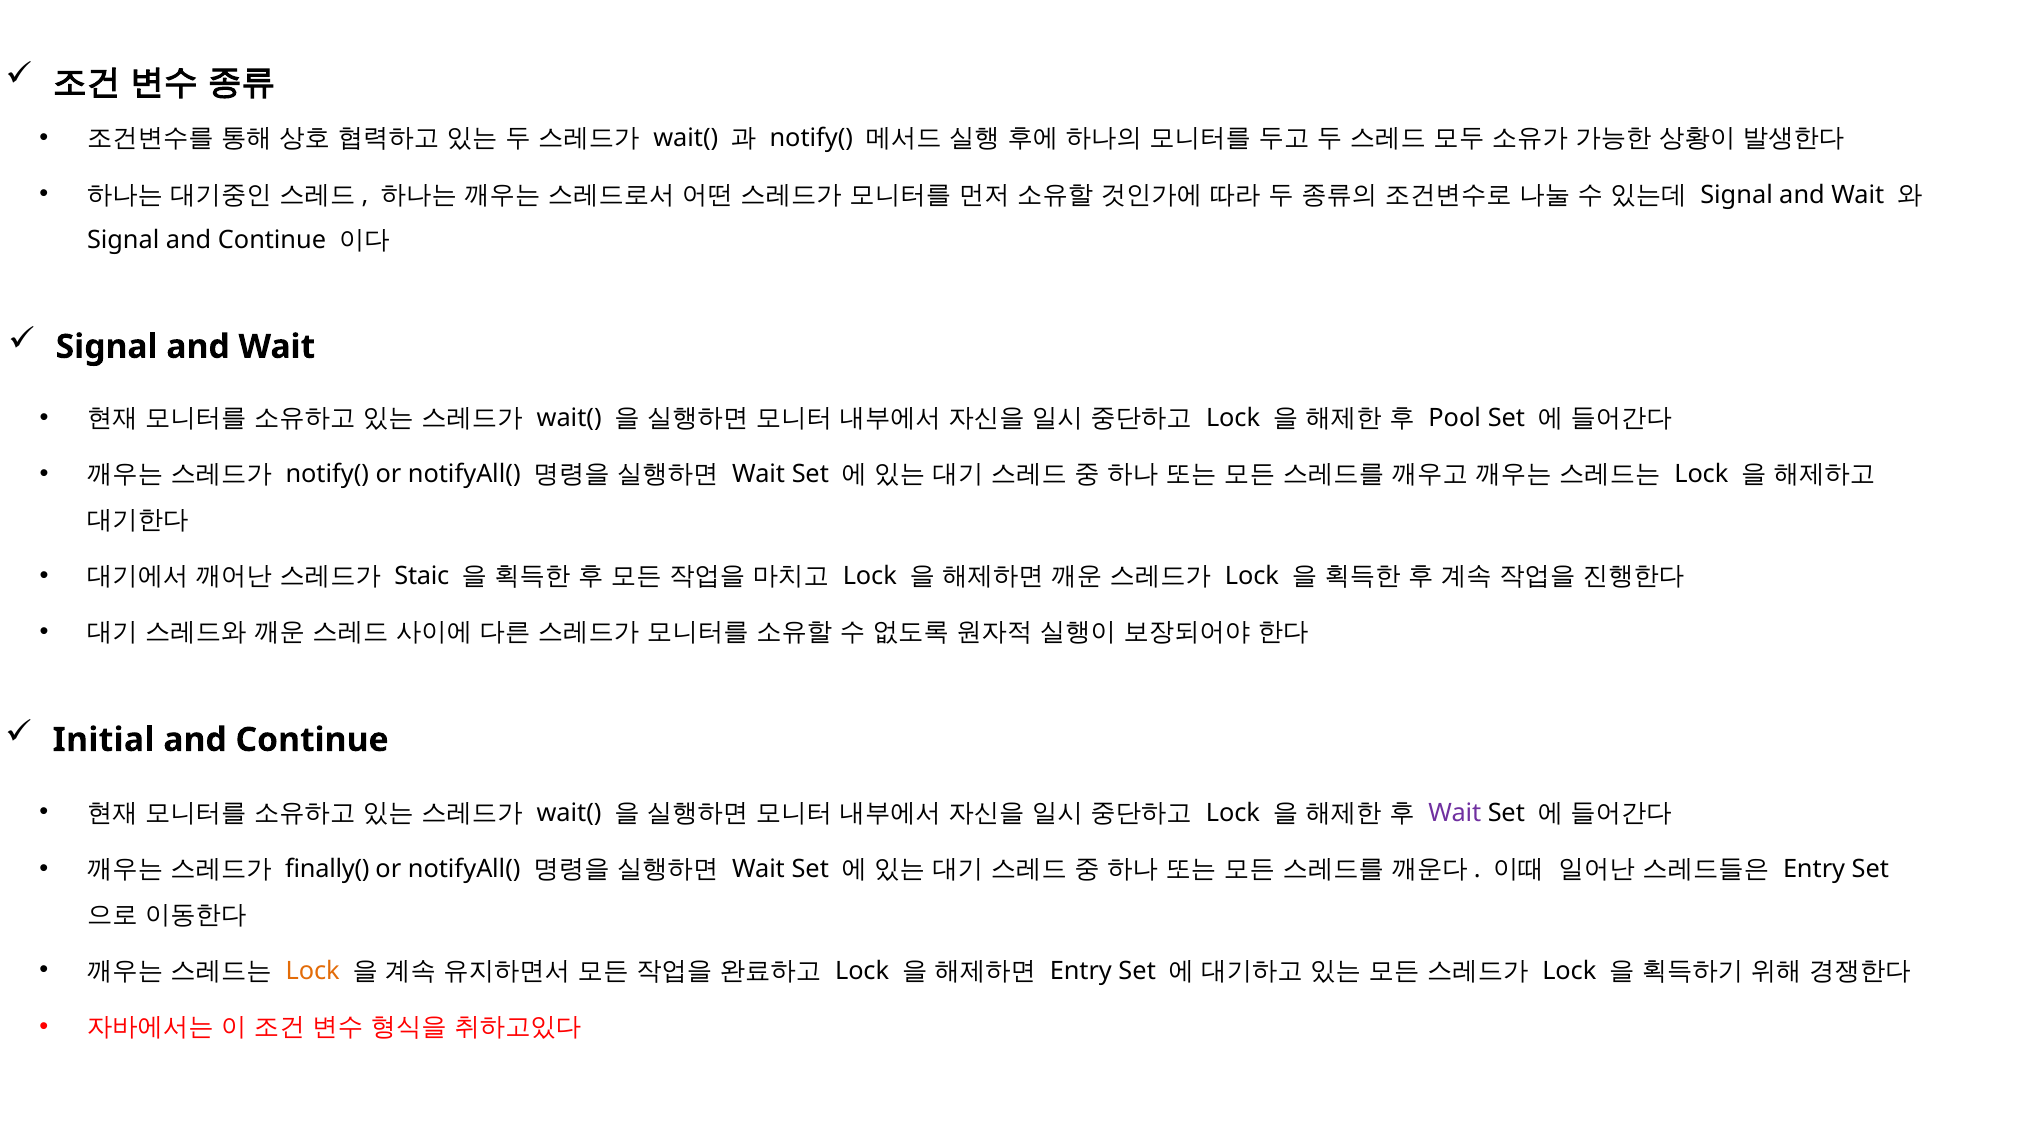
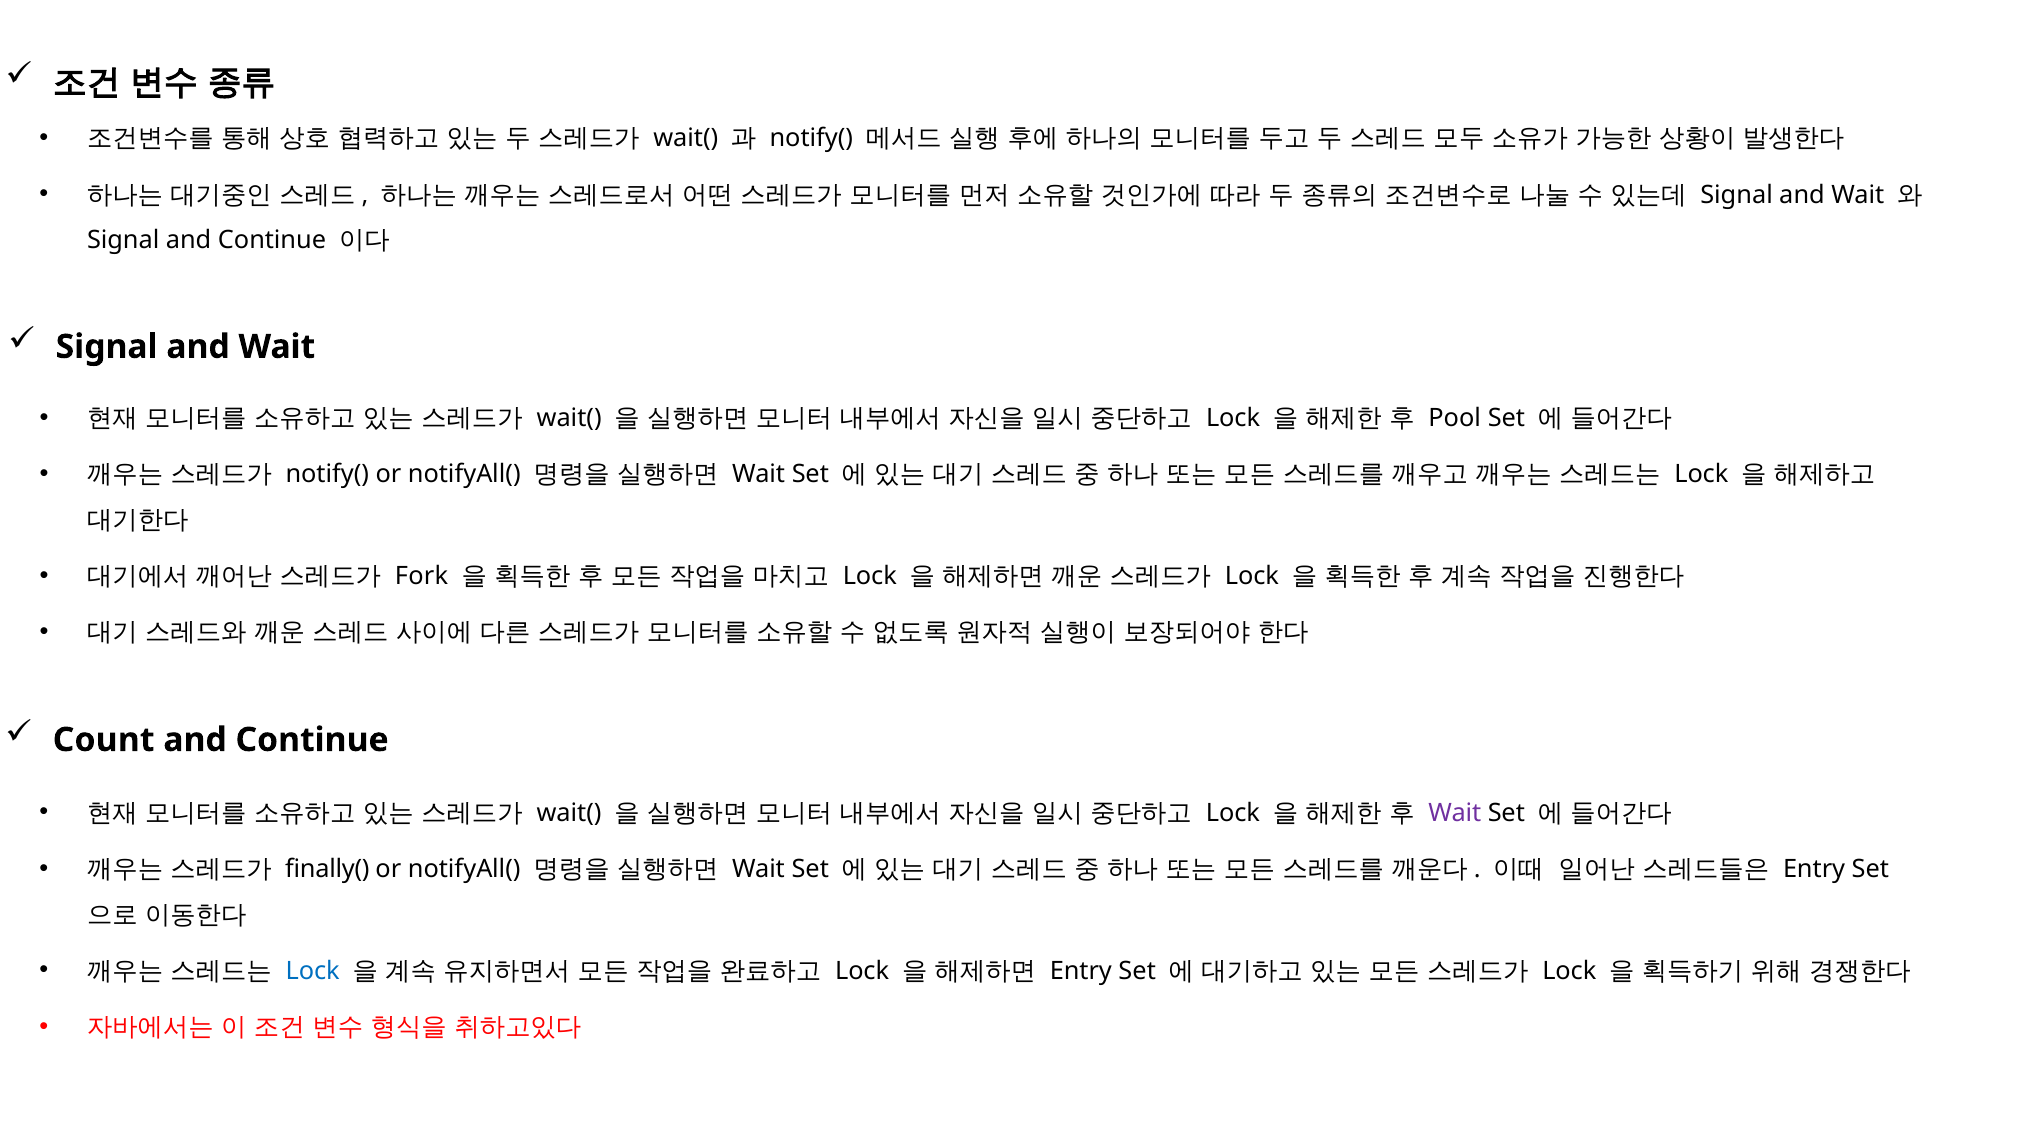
Staic: Staic -> Fork (422, 576)
Initial: Initial -> Count (104, 740)
Lock colour: orange -> blue (313, 971)
